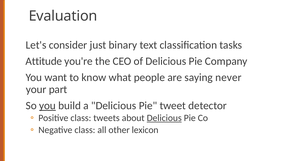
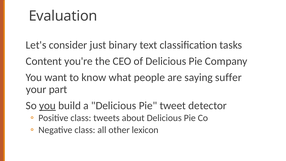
Attitude: Attitude -> Content (44, 61)
never: never -> suffer (228, 77)
Delicious underline: present -> none (164, 118)
